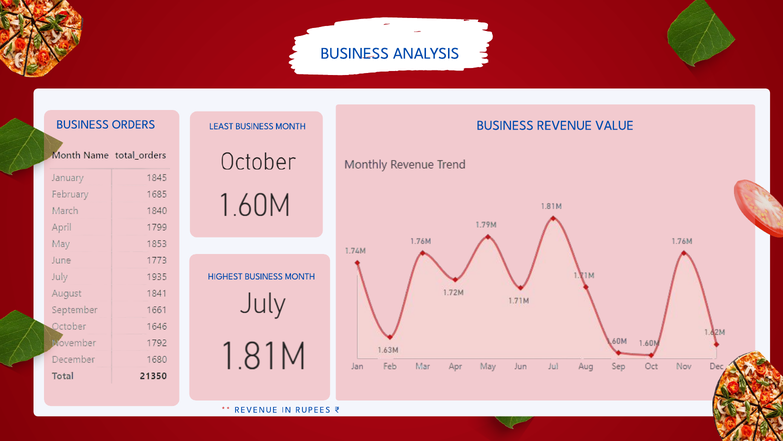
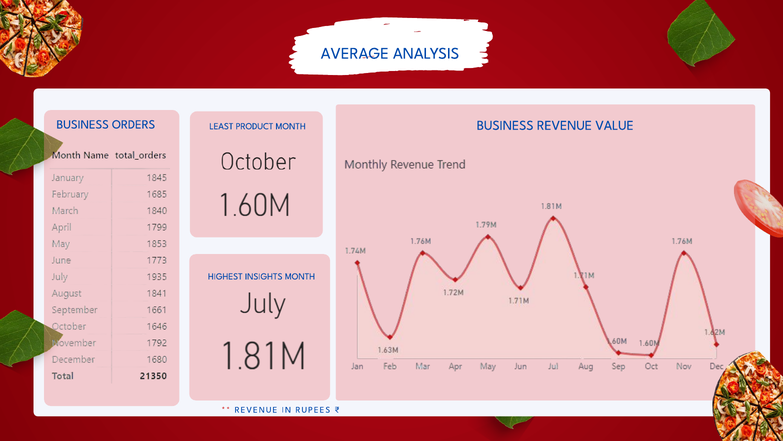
BUSINESS: BUSINESS -> AVERAGE (355, 53)
LEAST BUSINESS: BUSINESS -> PRODUCT (255, 126)
HIGHEST BUSINESS: BUSINESS -> INSIGHTS (264, 276)
